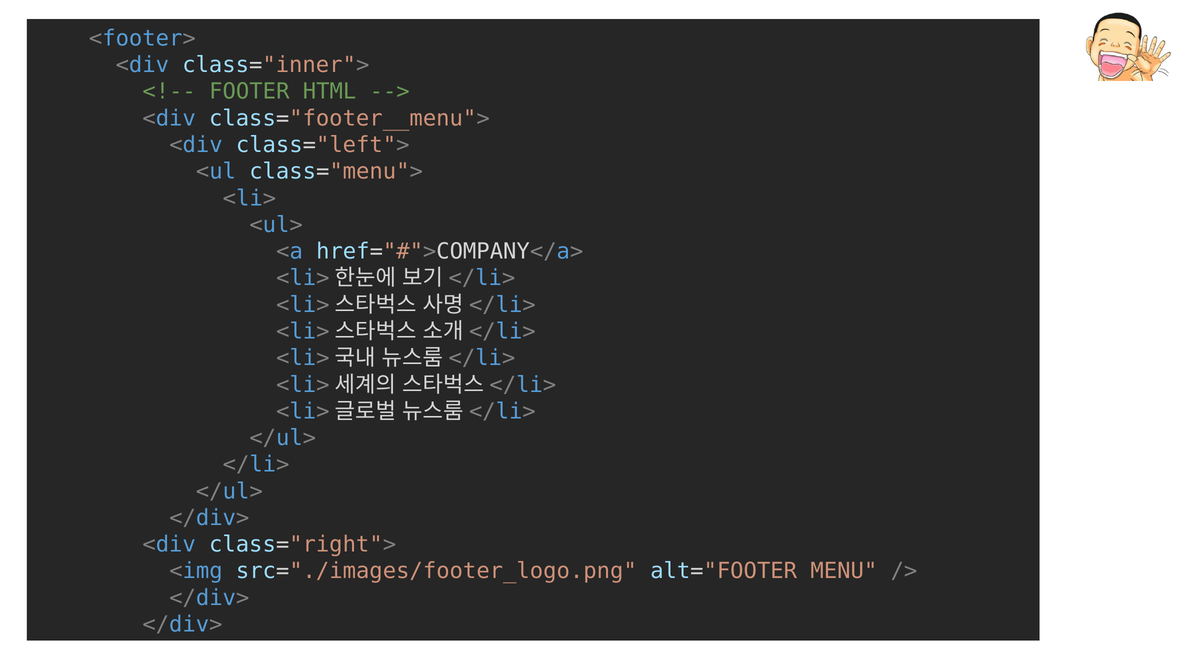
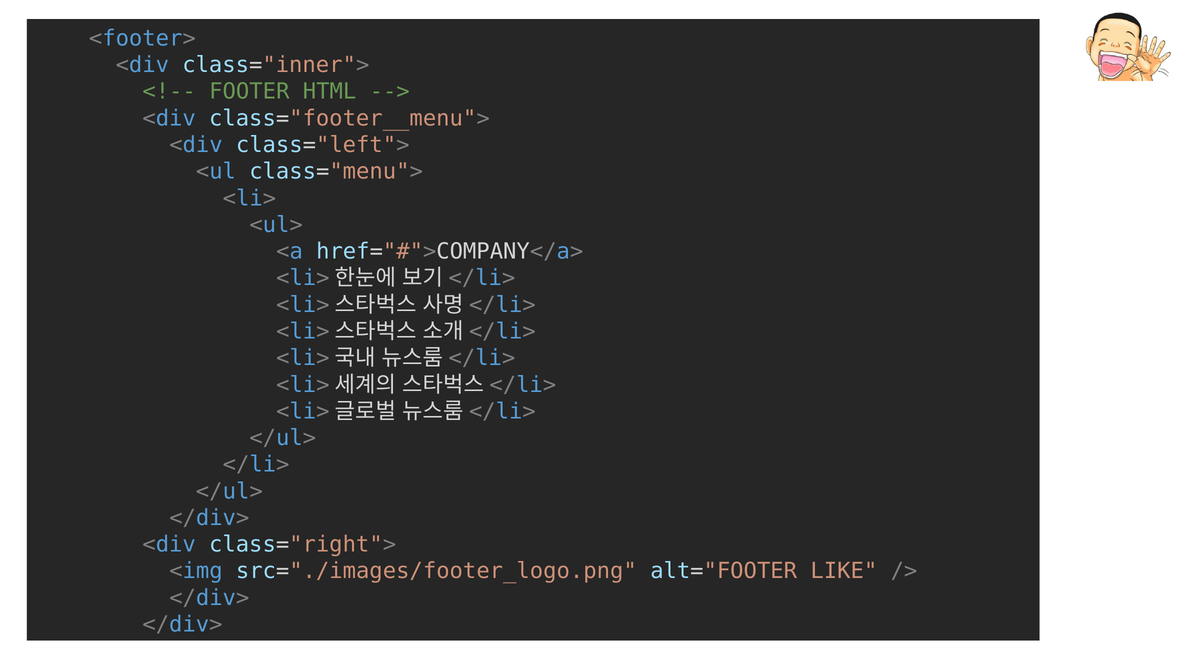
MENU: MENU -> LIKE (844, 572)
